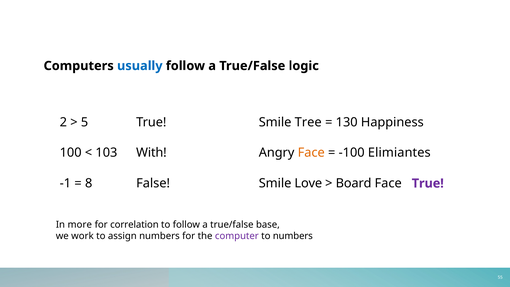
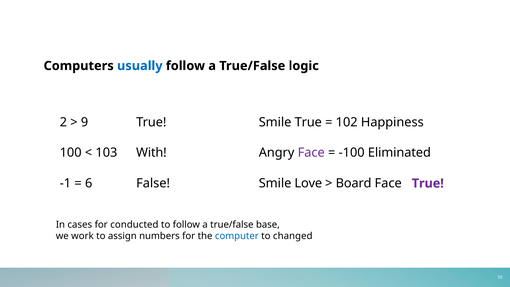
5: 5 -> 9 (85, 122)
Smile Tree: Tree -> True (308, 122)
130: 130 -> 102 (347, 122)
Face colour: orange -> purple (311, 153)
Elimiantes: Elimiantes -> Eliminated (399, 153)
8: 8 -> 6 (89, 183)
more: more -> cases (80, 225)
correlation: correlation -> conducted (134, 225)
computer colour: purple -> blue (237, 236)
to numbers: numbers -> changed (293, 236)
